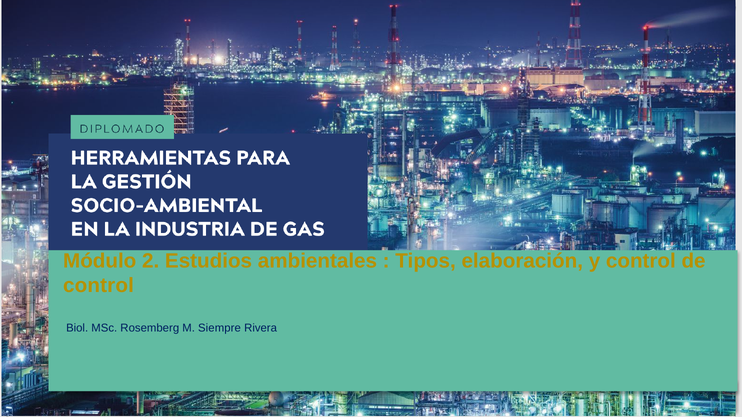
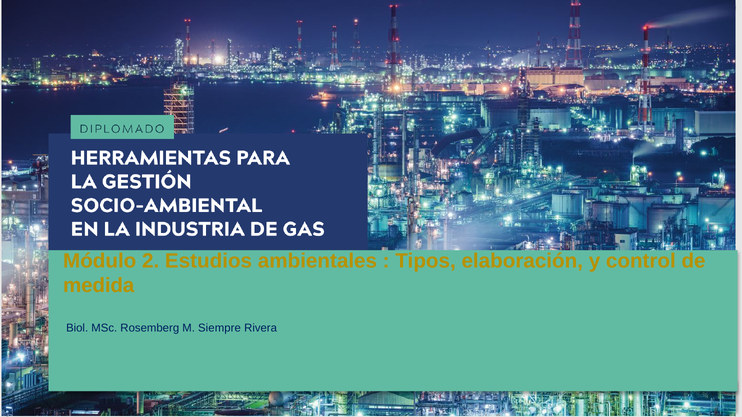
control: control -> medida (99, 286)
